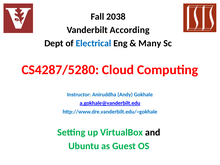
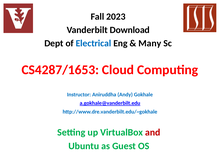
2038: 2038 -> 2023 (116, 17)
According: According -> Download (130, 30)
CS4287/5280: CS4287/5280 -> CS4287/1653 (60, 70)
and colour: black -> red (153, 132)
